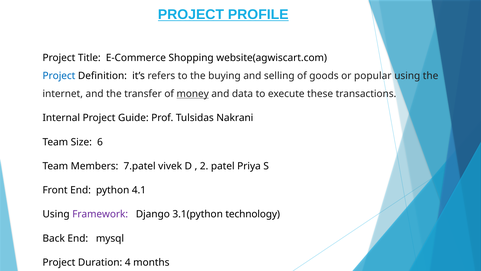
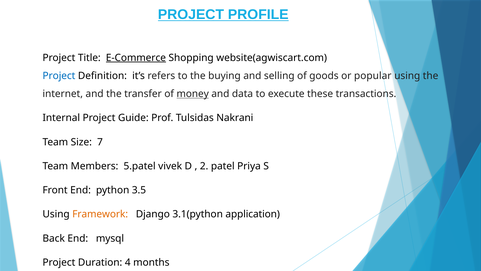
E-Commerce underline: none -> present (136, 58)
6: 6 -> 7 (100, 142)
7.patel: 7.patel -> 5.patel (140, 166)
4.1: 4.1 -> 3.5 (139, 190)
Framework colour: purple -> orange (100, 214)
technology: technology -> application (253, 214)
